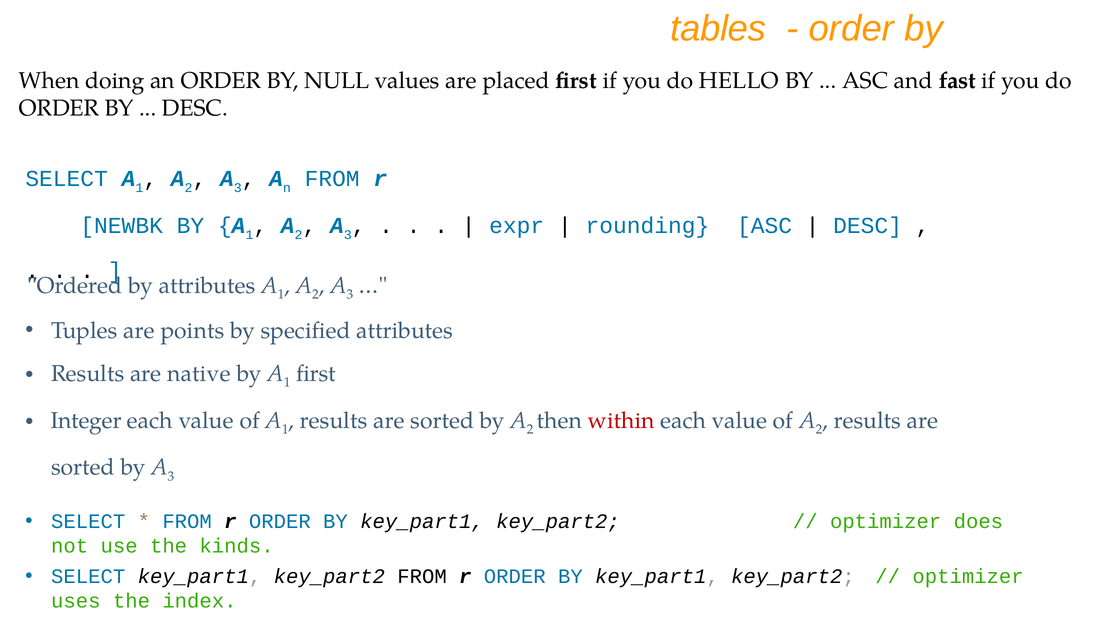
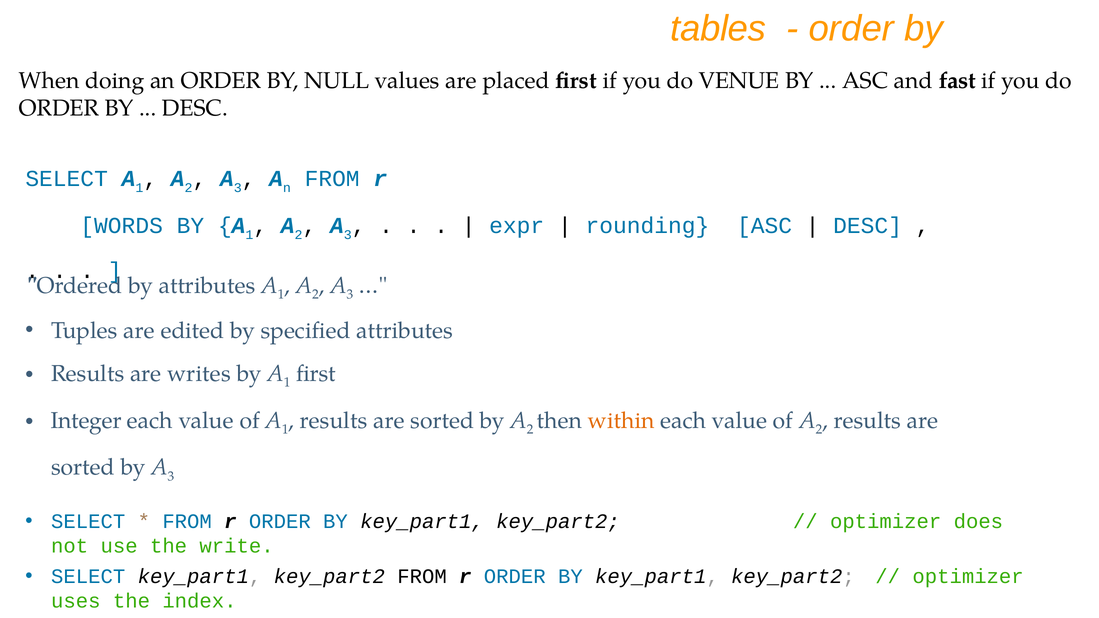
HELLO: HELLO -> VENUE (739, 81)
NEWBK: NEWBK -> WORDS (122, 226)
points: points -> edited (192, 331)
native: native -> writes (199, 374)
within colour: red -> orange (621, 421)
kinds: kinds -> write (237, 546)
